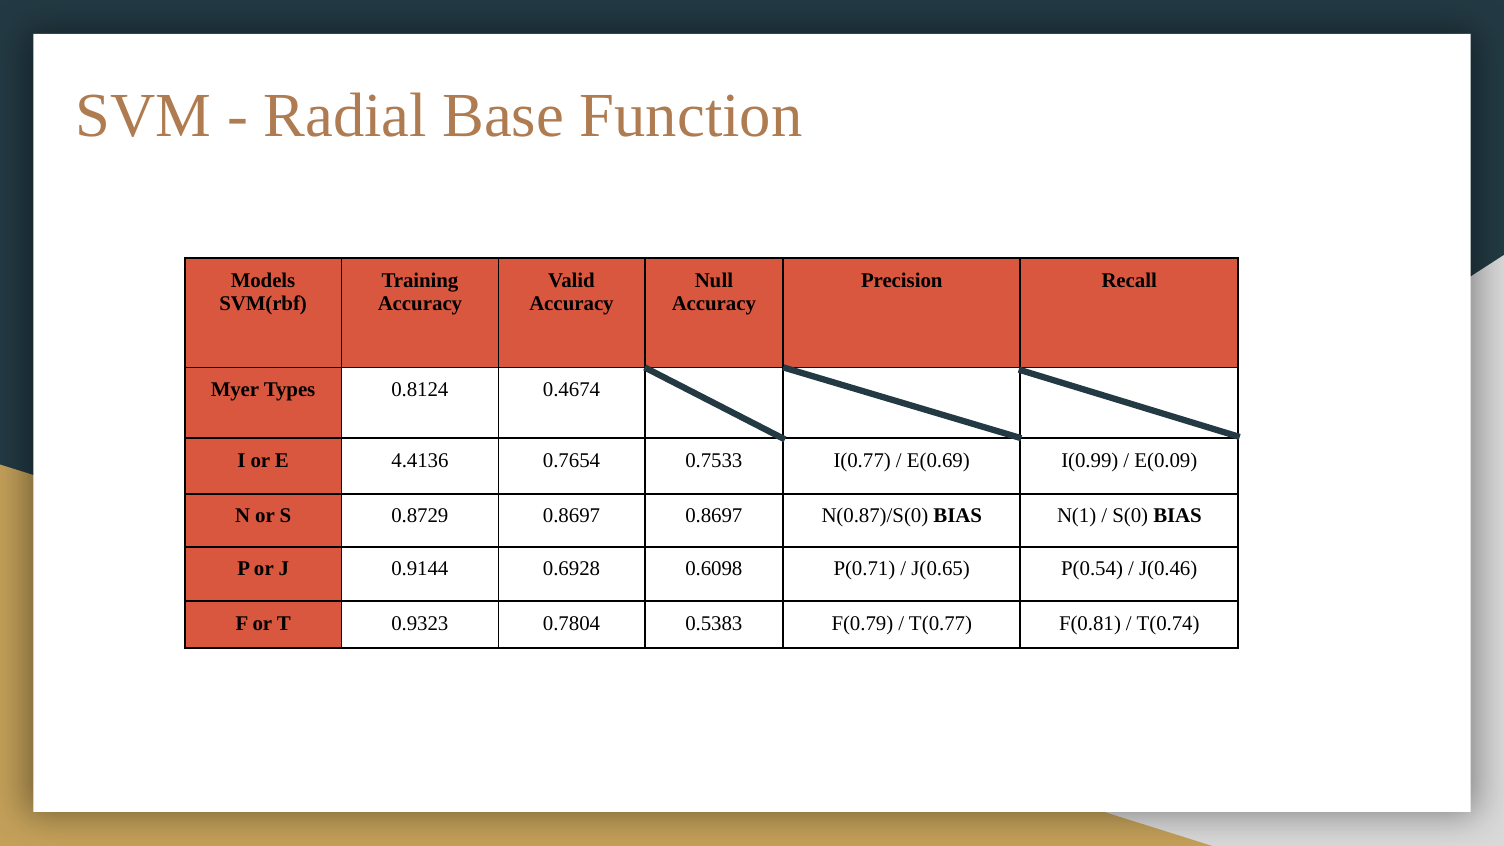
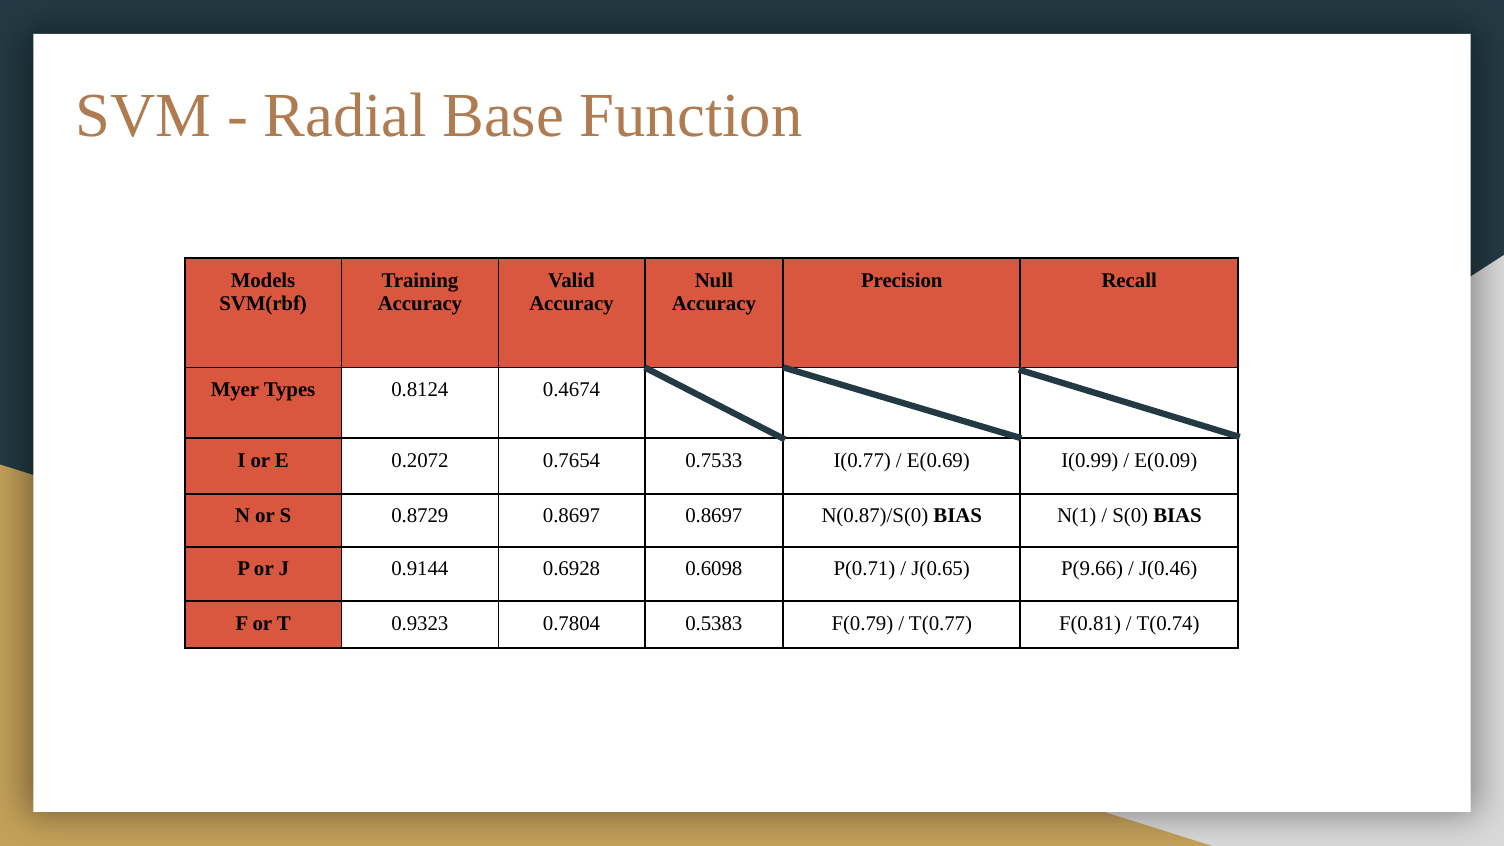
4.4136: 4.4136 -> 0.2072 (420, 460)
P(0.54: P(0.54 -> P(9.66 (1092, 569)
